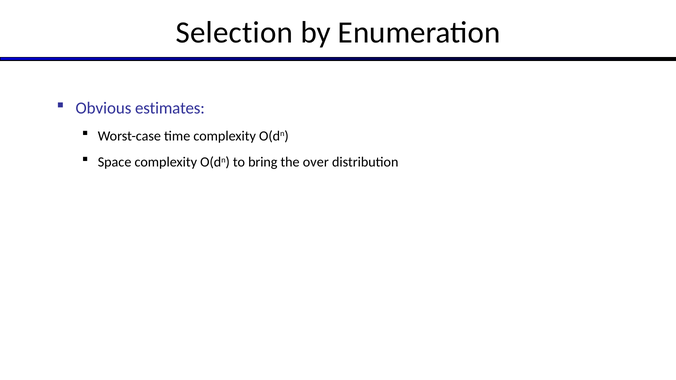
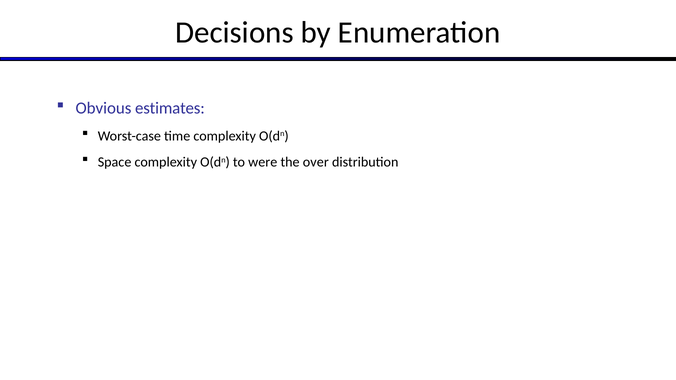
Selection: Selection -> Decisions (235, 32)
bring: bring -> were (263, 162)
